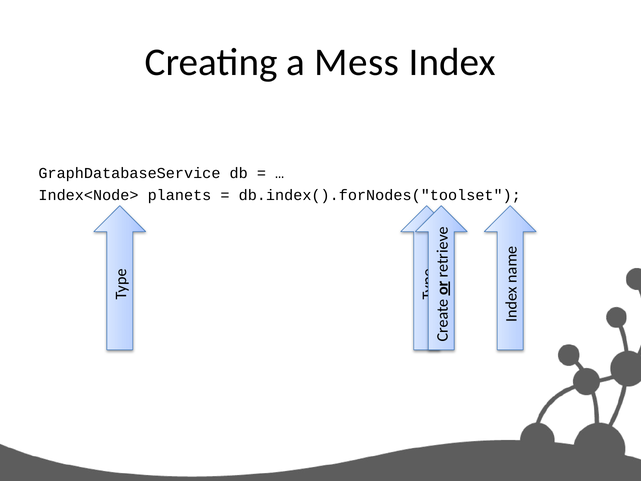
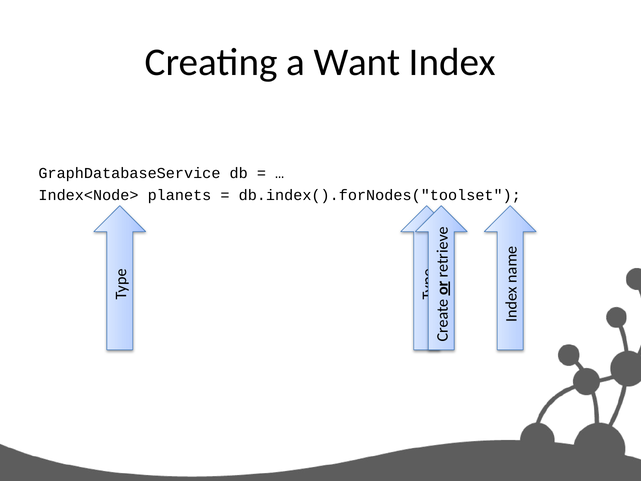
Mess: Mess -> Want (357, 62)
